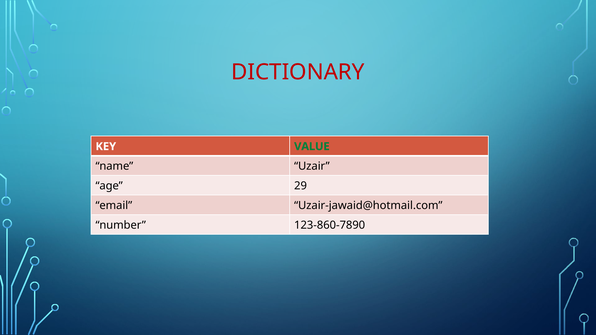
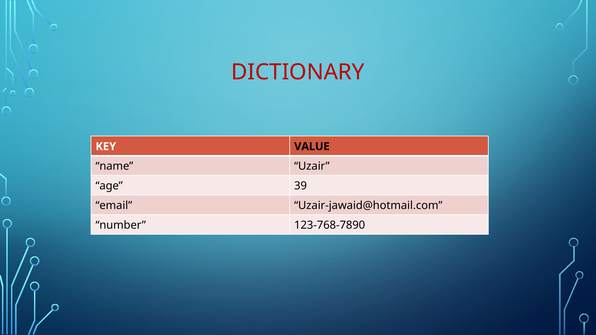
VALUE colour: green -> black (312, 147)
29: 29 -> 39 (301, 186)
123-860-7890: 123-860-7890 -> 123-768-7890 (330, 225)
